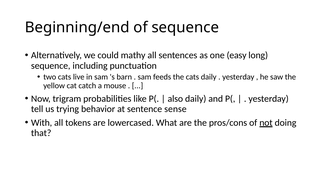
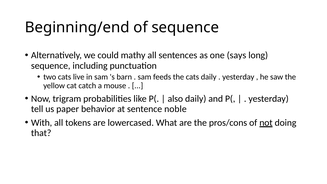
easy: easy -> says (236, 55)
trying: trying -> paper (68, 109)
sense: sense -> noble (175, 109)
